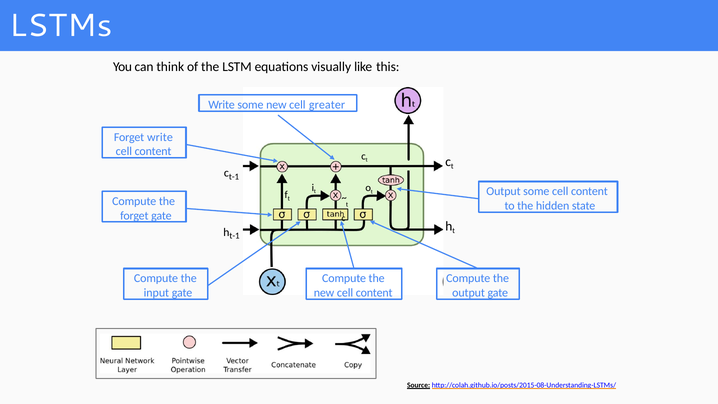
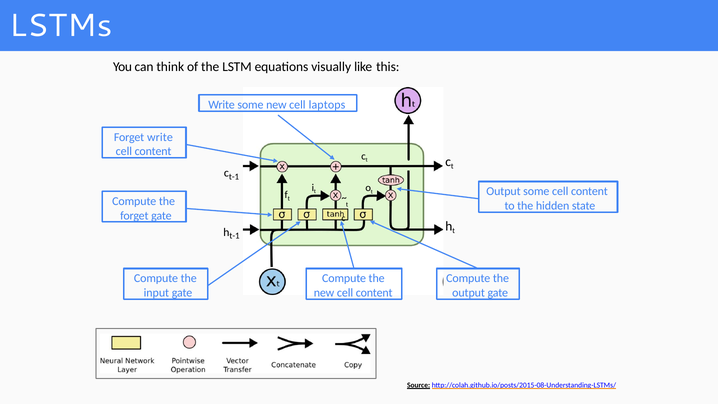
greater: greater -> laptops (327, 105)
